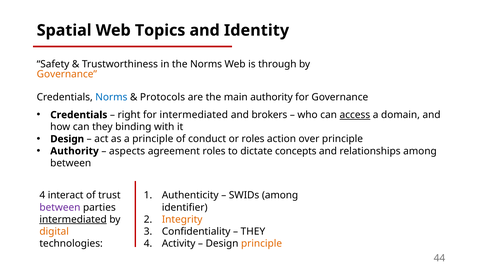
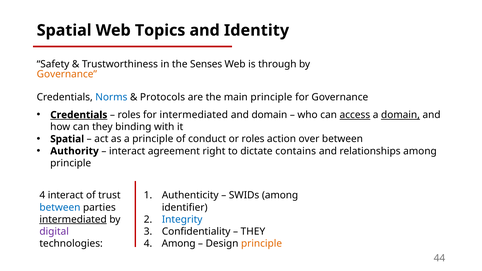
the Norms: Norms -> Senses (206, 64)
main authority: authority -> principle (271, 97)
Credentials underline: none -> present (79, 115)
right: right -> roles (129, 115)
and brokers: brokers -> domain (269, 115)
domain underline: none -> present (400, 115)
Design: Design -> Spatial (67, 139)
over principle: principle -> between (342, 139)
aspects: aspects -> interact (127, 151)
agreement roles: roles -> right (214, 151)
concepts: concepts -> contains (296, 151)
between: between -> principle (71, 163)
between colour: purple -> blue (60, 207)
Integrity colour: orange -> blue (182, 220)
digital colour: orange -> purple (54, 232)
4 Activity: Activity -> Among (179, 244)
